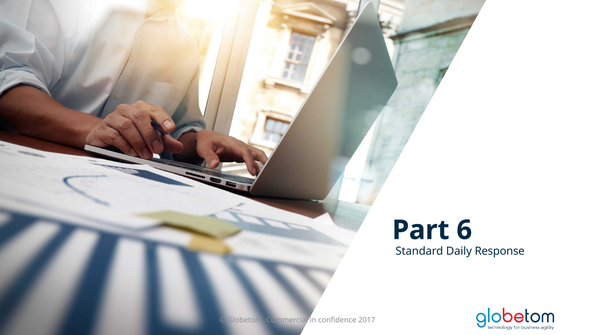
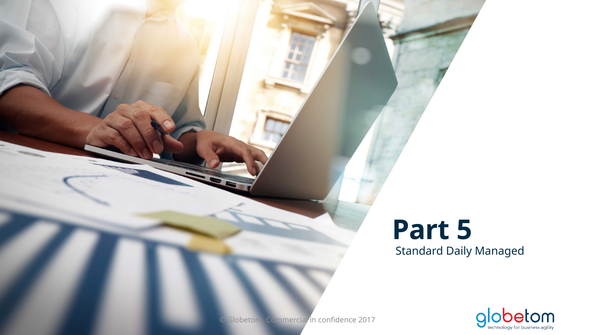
6: 6 -> 5 (464, 230)
Response: Response -> Managed (500, 251)
